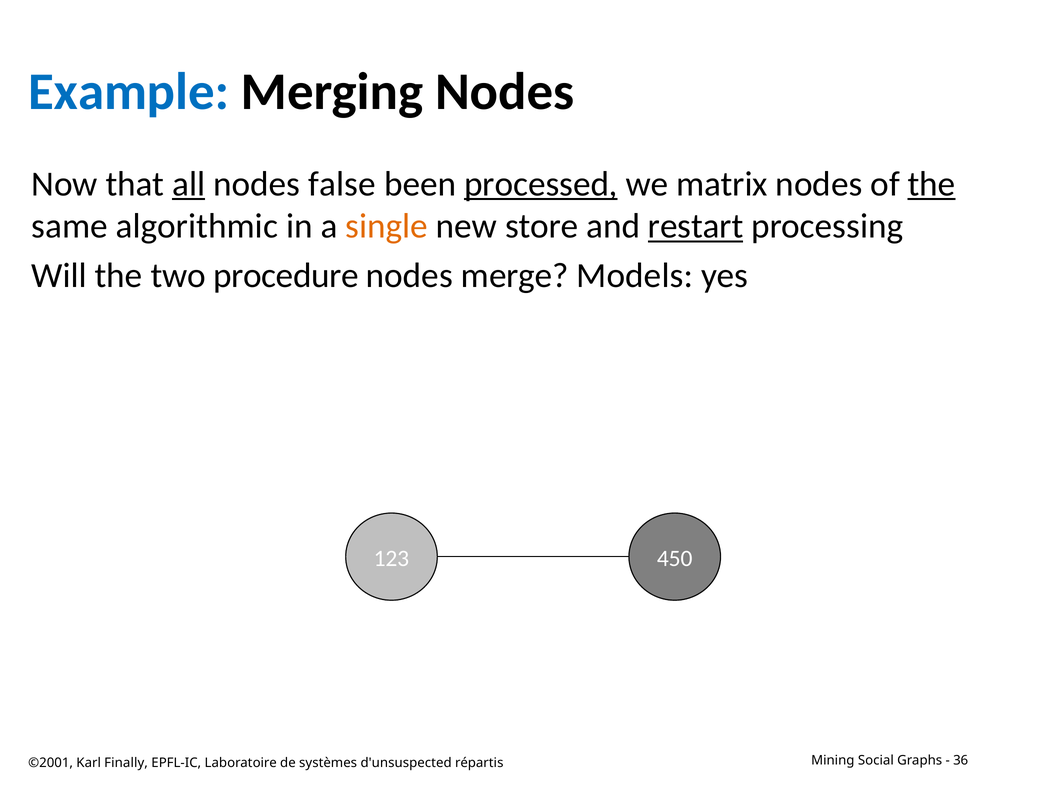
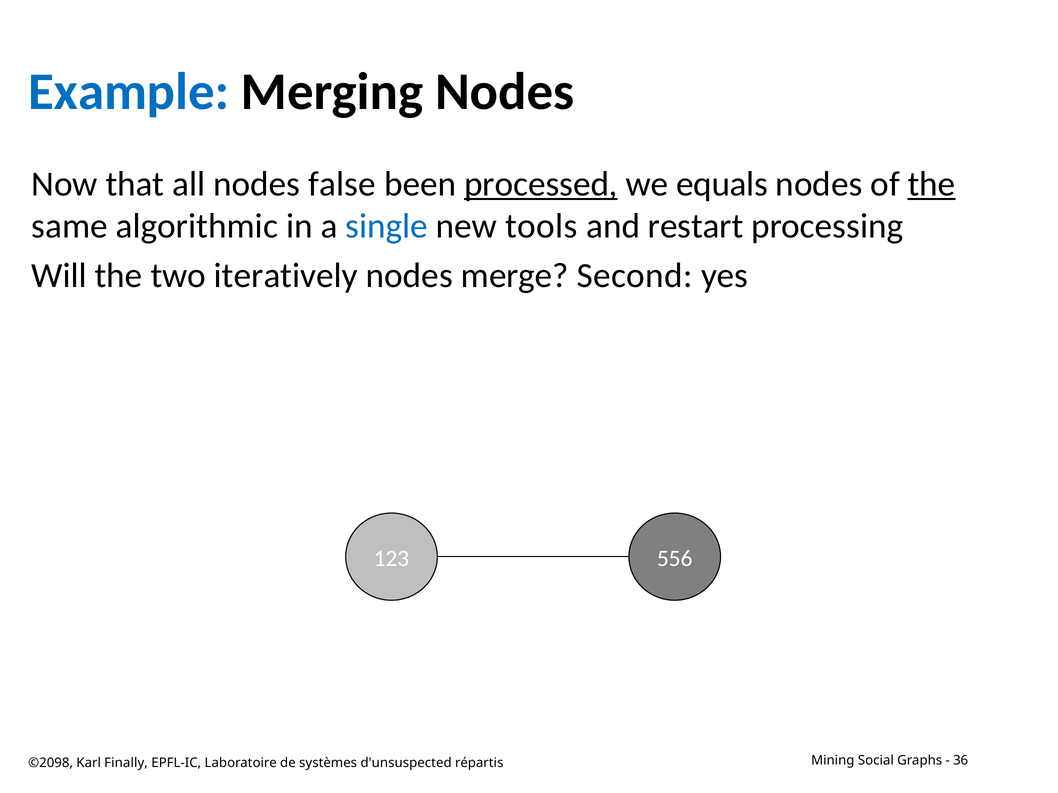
all underline: present -> none (189, 184)
matrix: matrix -> equals (722, 184)
single colour: orange -> blue (387, 226)
store: store -> tools (541, 226)
restart underline: present -> none (696, 226)
procedure: procedure -> iteratively (286, 276)
Models: Models -> Second (635, 276)
450: 450 -> 556 (675, 559)
©2001: ©2001 -> ©2098 (51, 764)
